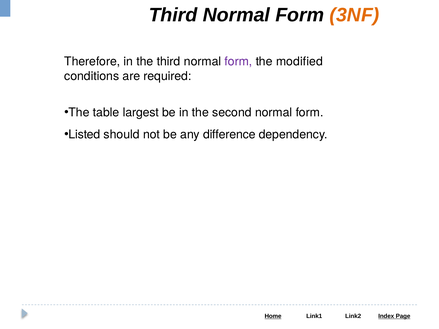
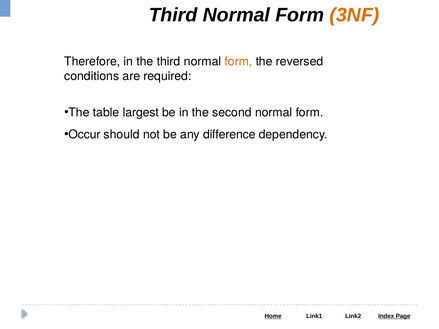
form colour: purple -> orange (238, 61)
modified: modified -> reversed (300, 61)
Listed: Listed -> Occur (84, 135)
